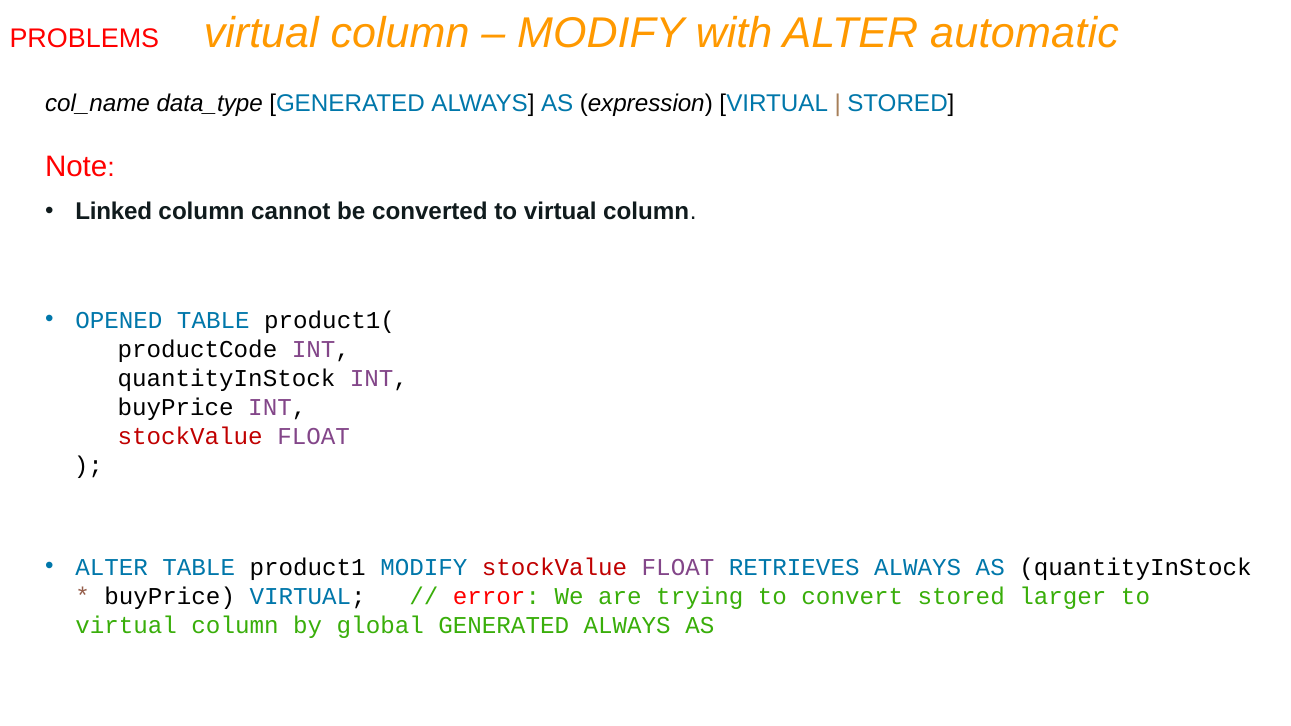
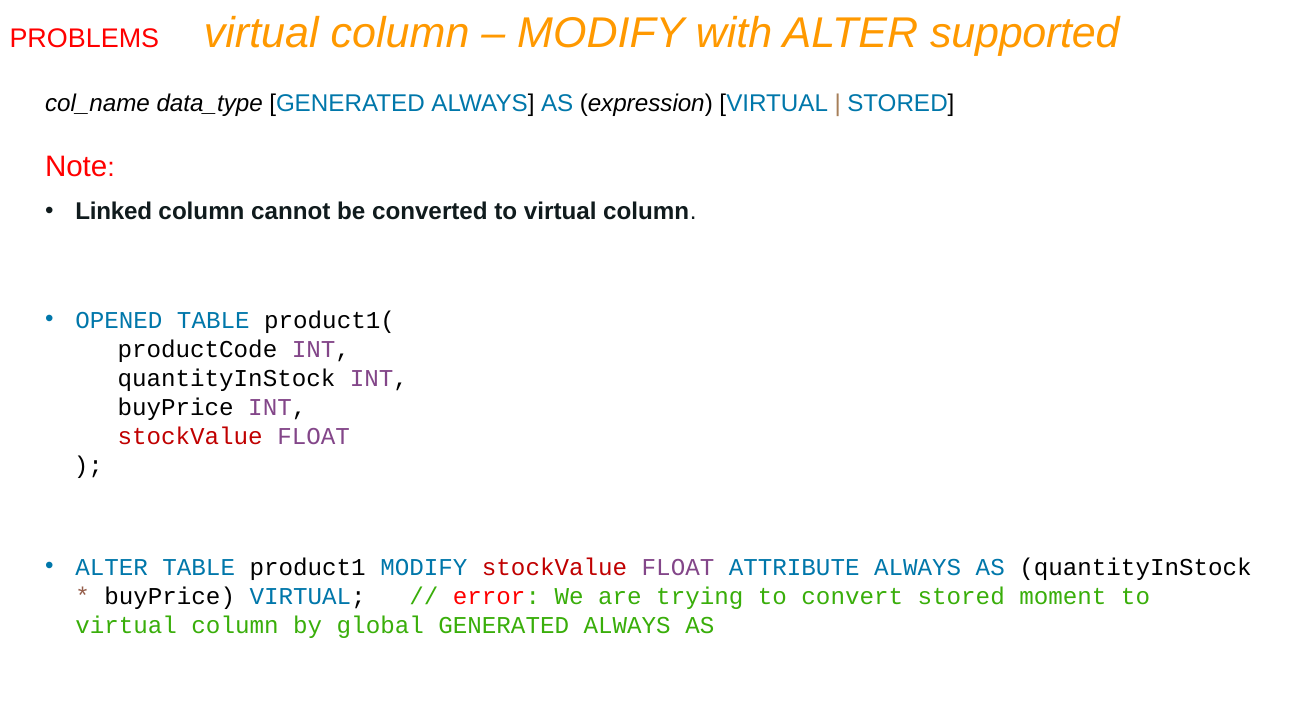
automatic: automatic -> supported (1025, 34)
RETRIEVES: RETRIEVES -> ATTRIBUTE (794, 567)
larger: larger -> moment (1063, 596)
